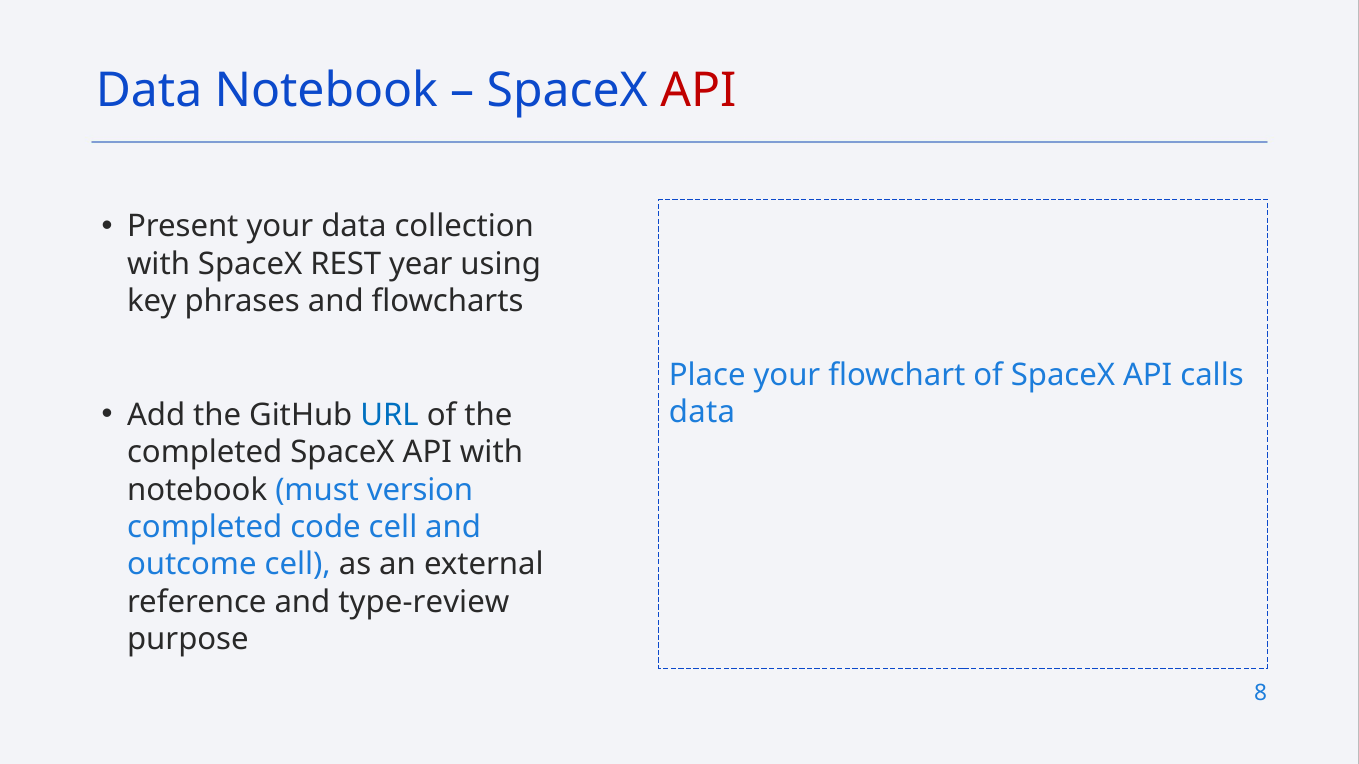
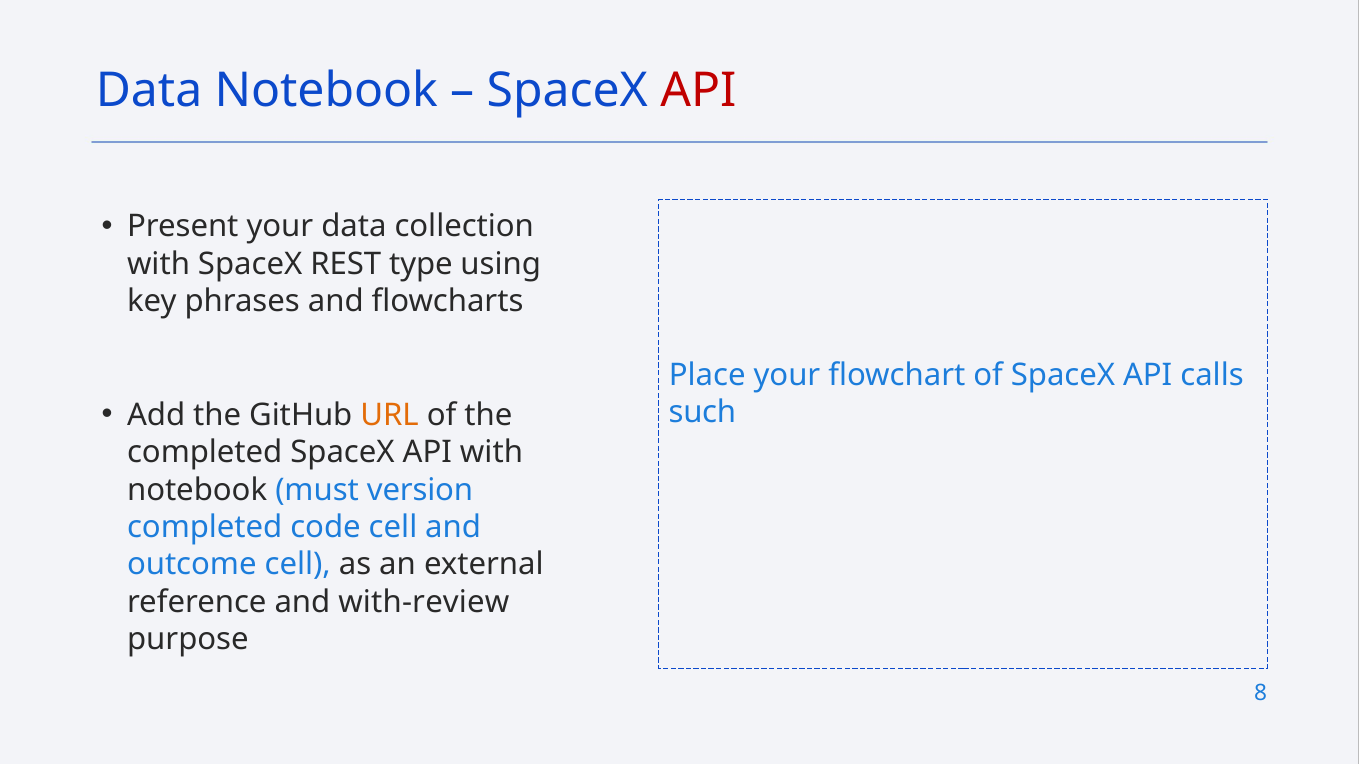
year: year -> type (421, 264)
URL colour: blue -> orange (390, 416)
data: data -> such (702, 412)
type-review: type-review -> with-review (424, 602)
